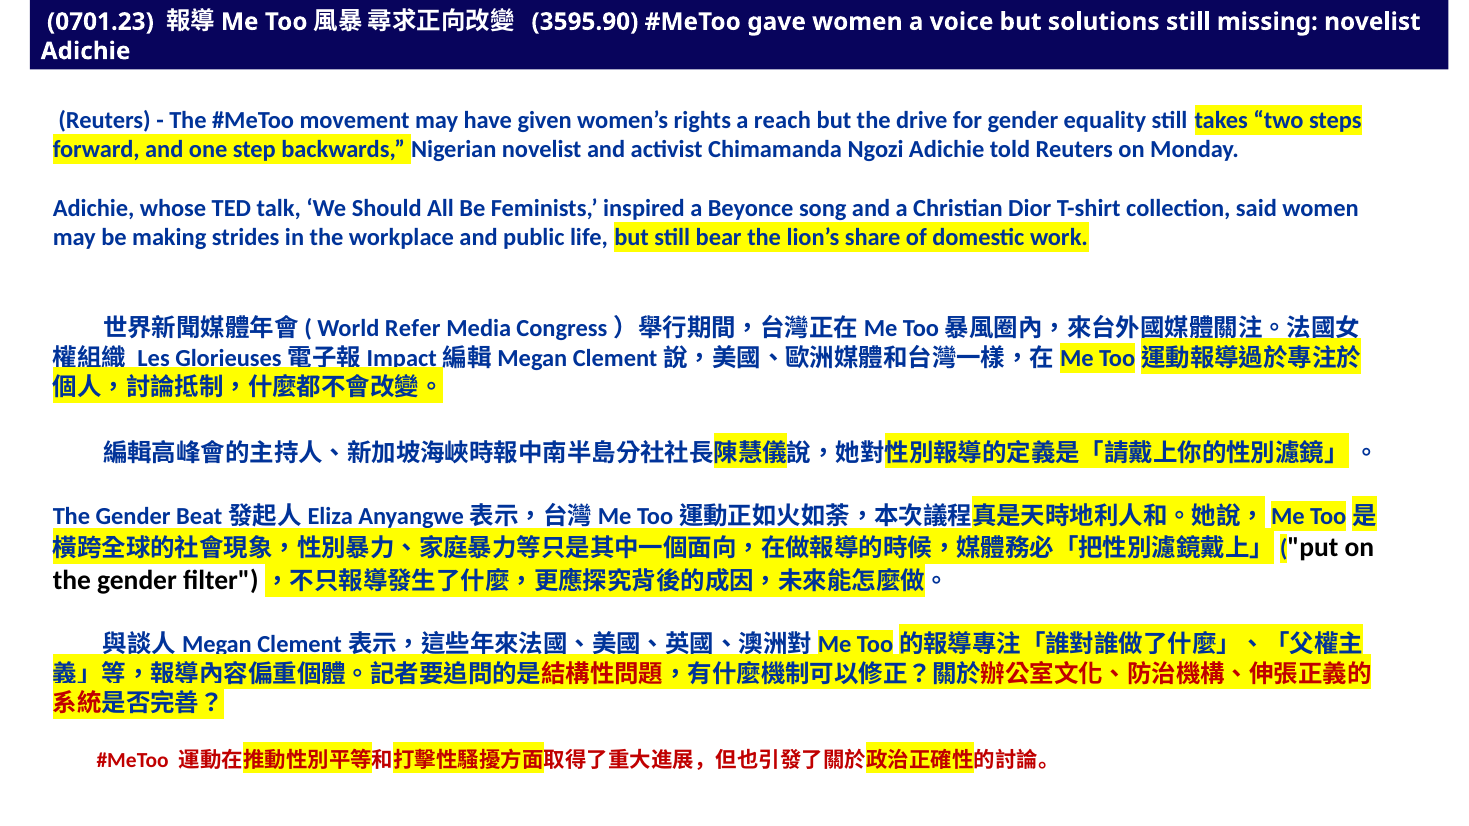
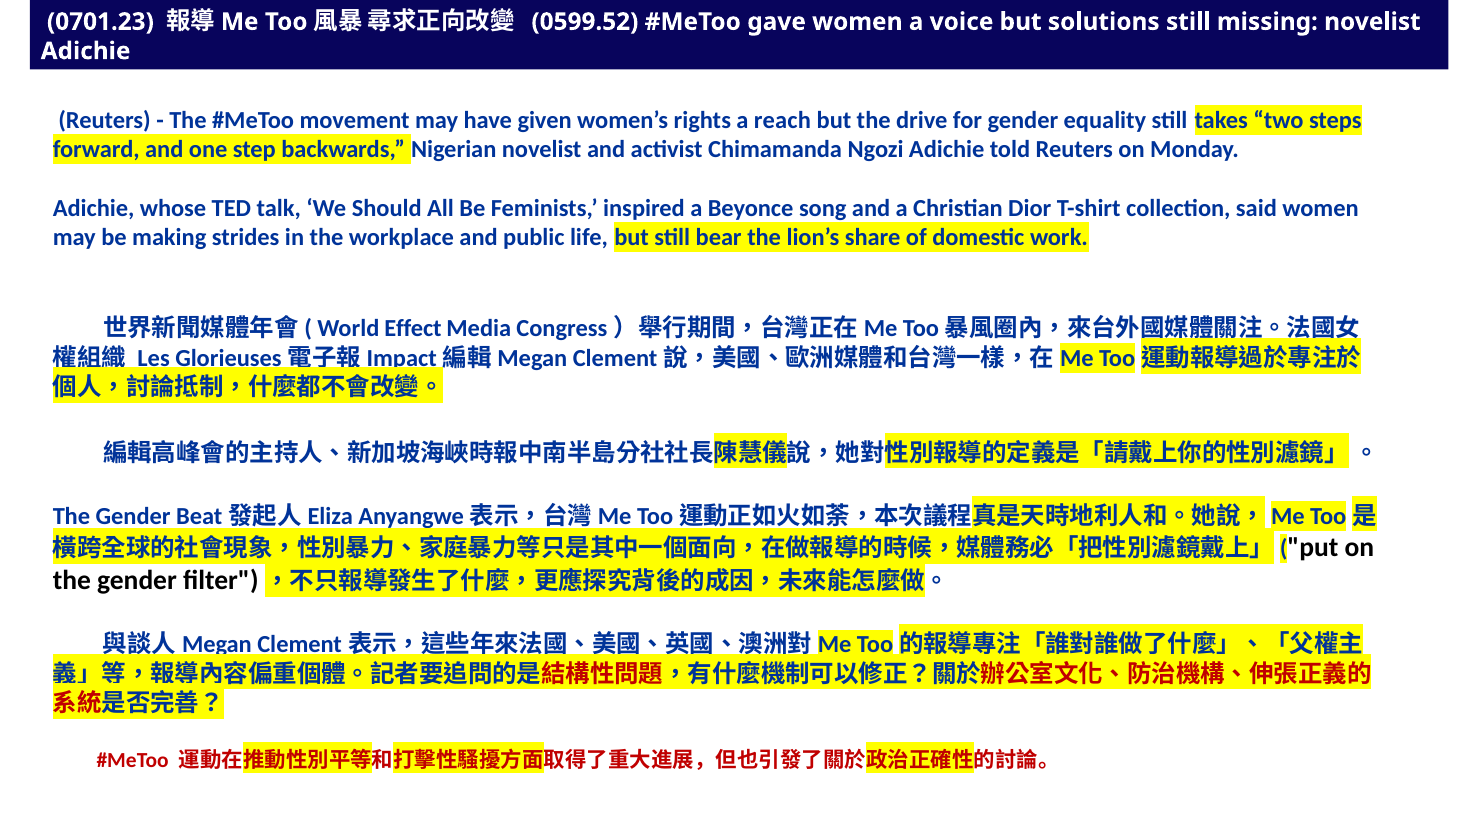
3595.90: 3595.90 -> 0599.52 (585, 22)
Refer: Refer -> Effect (413, 329)
